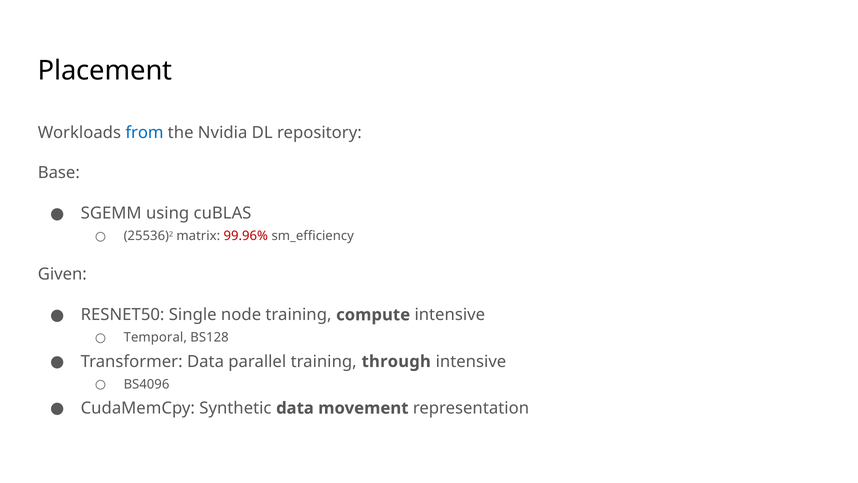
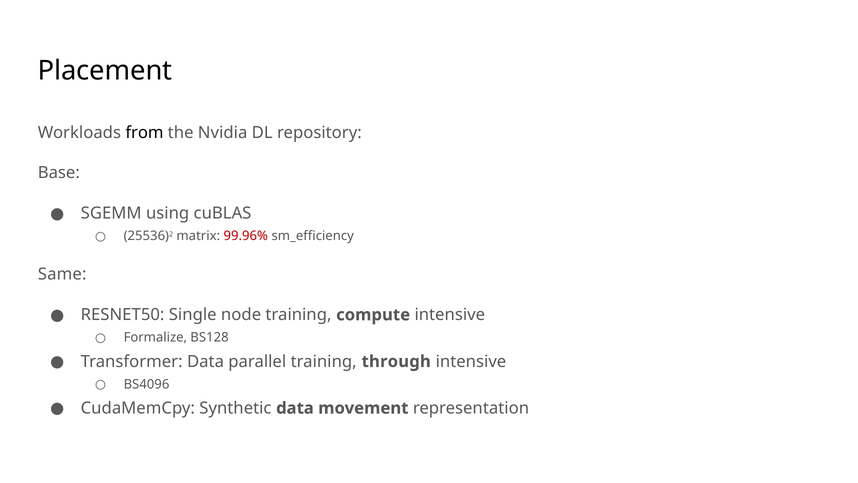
from colour: blue -> black (144, 132)
Given: Given -> Same (62, 274)
Temporal: Temporal -> Formalize (155, 337)
